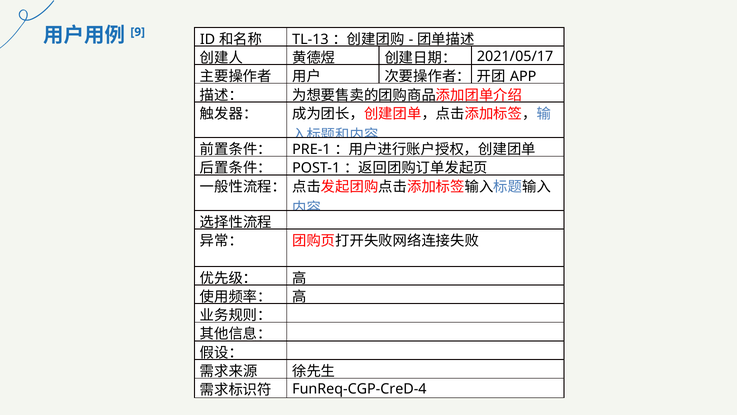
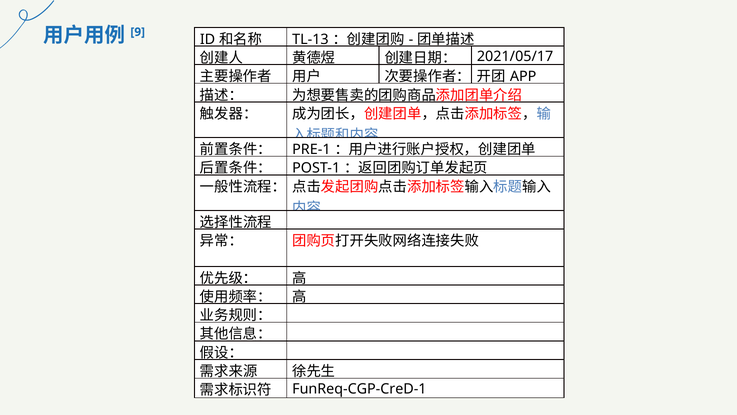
FunReq-CGP-CreD-4: FunReq-CGP-CreD-4 -> FunReq-CGP-CreD-1 (359, 388)
